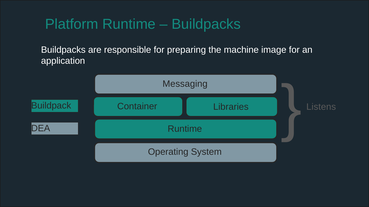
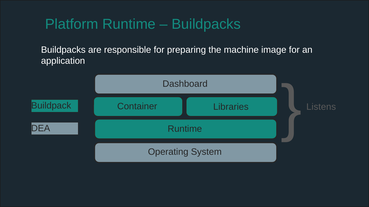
Messaging: Messaging -> Dashboard (185, 84)
